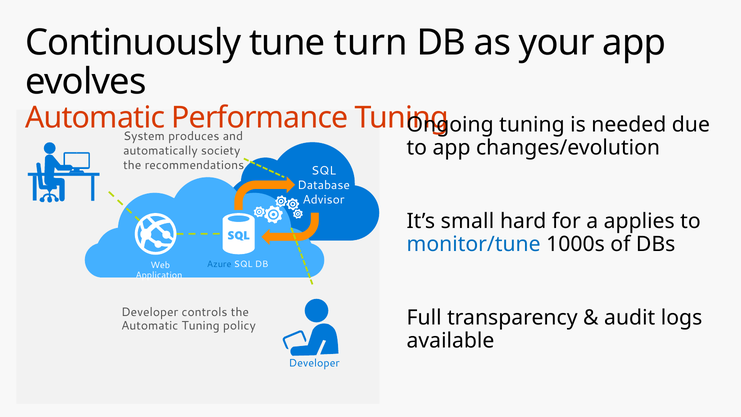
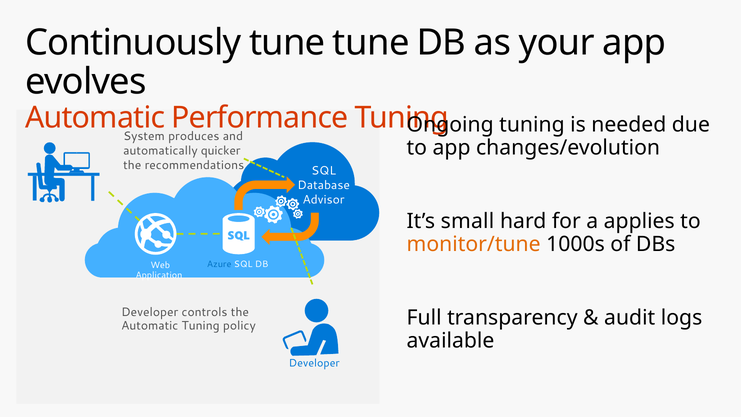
tune turn: turn -> tune (371, 43)
society: society -> quicker (221, 151)
monitor/tune colour: blue -> orange (474, 244)
